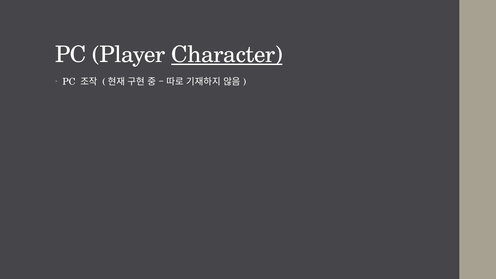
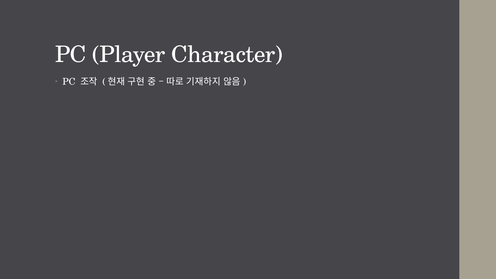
Character underline: present -> none (227, 55)
